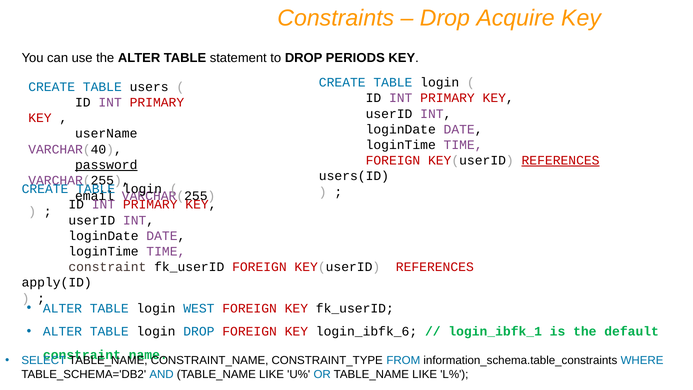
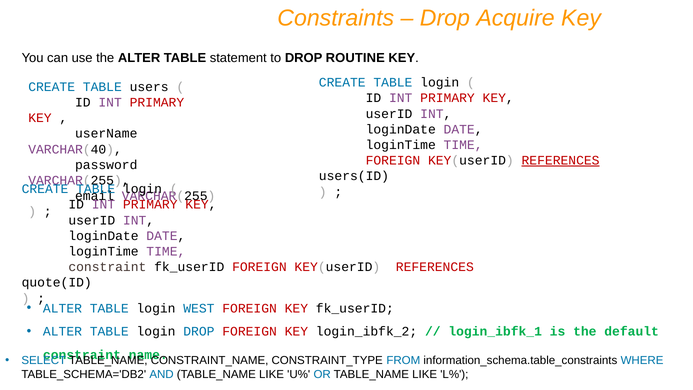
PERIODS: PERIODS -> ROUTINE (355, 58)
password underline: present -> none (106, 165)
apply(ID: apply(ID -> quote(ID (57, 282)
login_ibfk_6: login_ibfk_6 -> login_ibfk_2 (367, 331)
